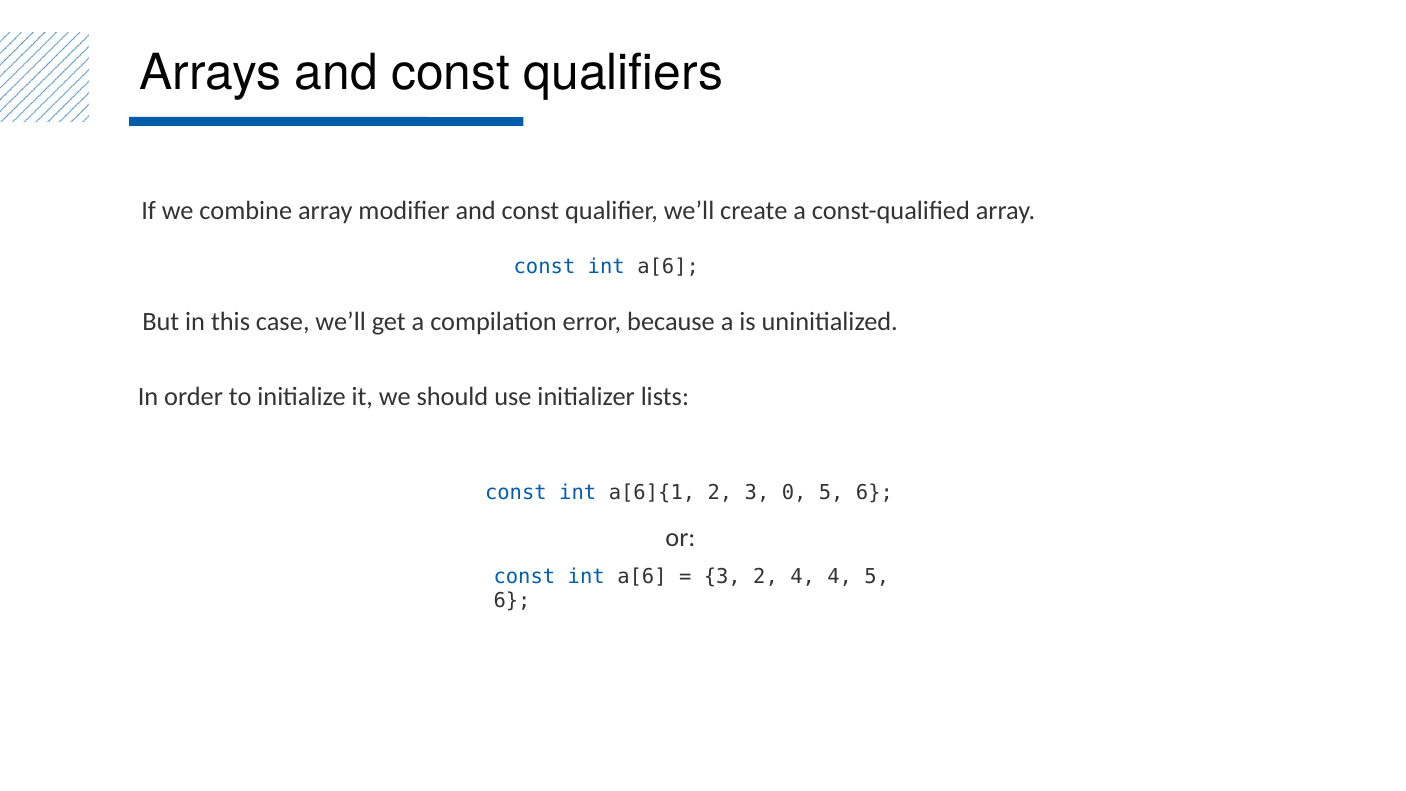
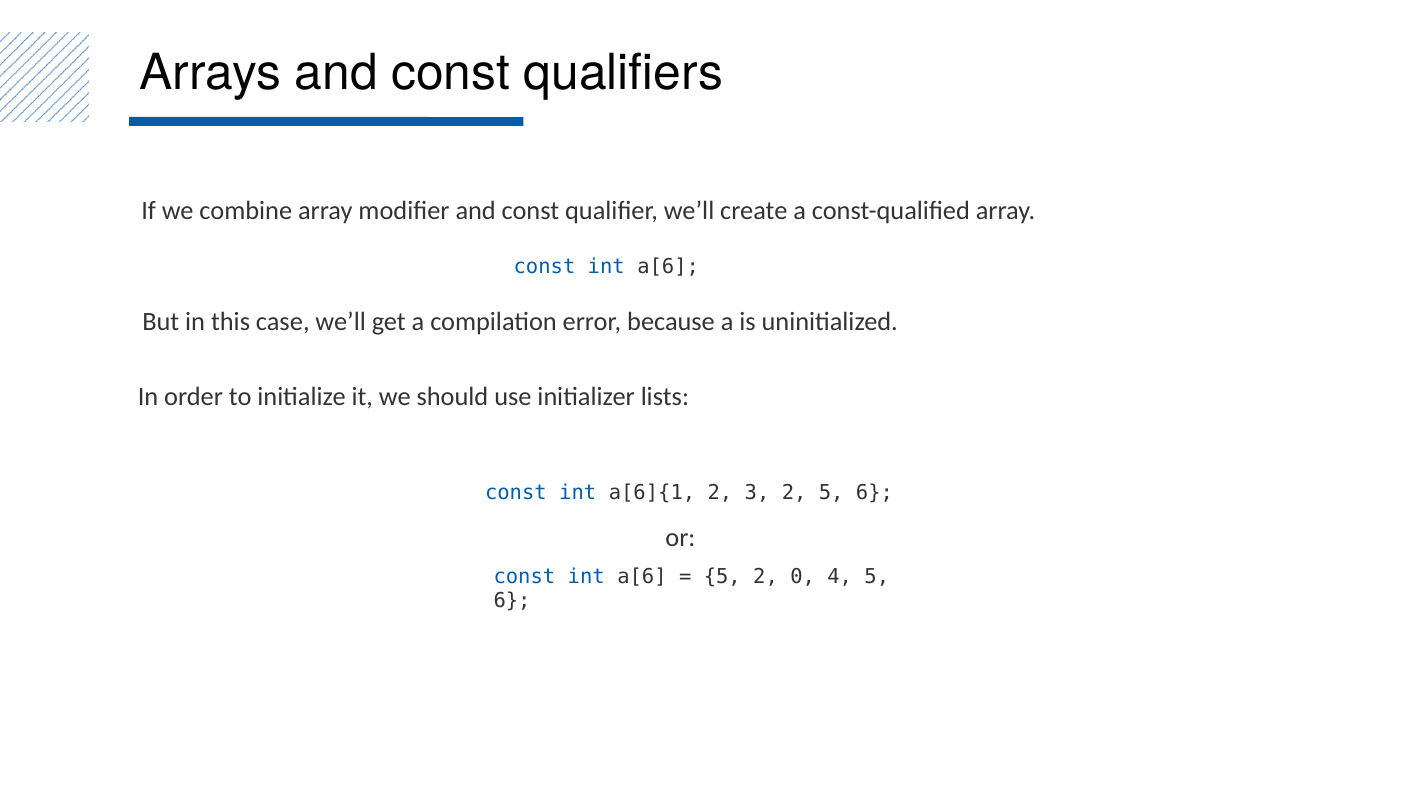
3 0: 0 -> 2 (794, 493)
3: 3 -> 5 (722, 576)
2 4: 4 -> 0 (803, 576)
